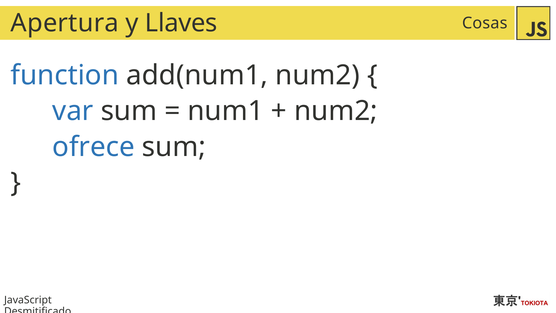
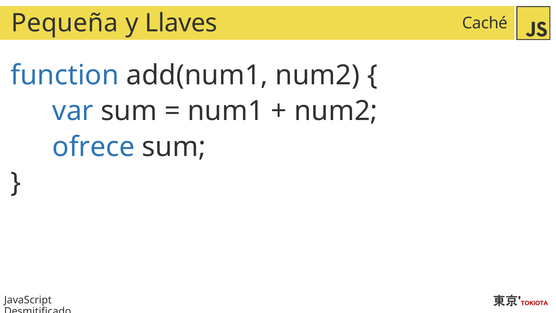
Apertura: Apertura -> Pequeña (65, 23)
Cosas: Cosas -> Caché (485, 23)
